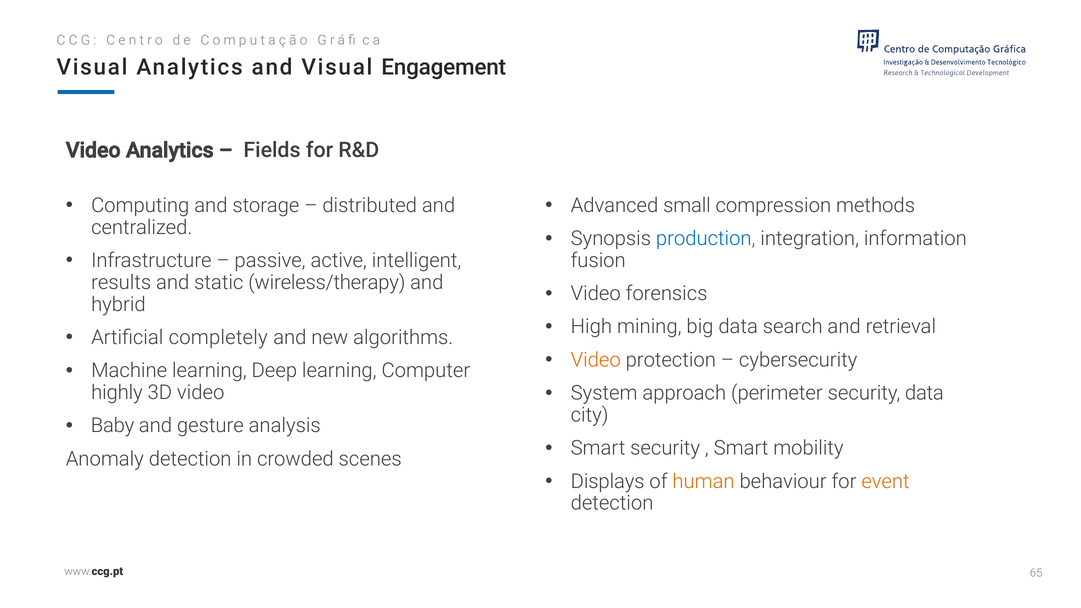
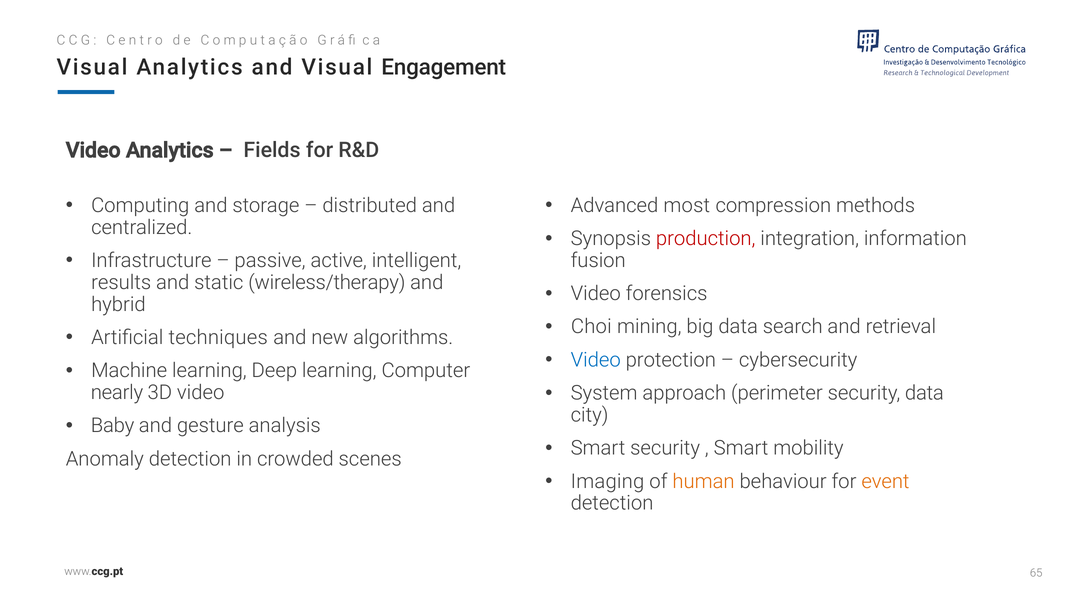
small: small -> most (687, 205)
production colour: blue -> red (706, 239)
High: High -> Choi (591, 327)
completely: completely -> techniques (218, 338)
Video colour: orange -> blue (596, 360)
highly: highly -> nearly (117, 393)
Displays: Displays -> Imaging (608, 481)
